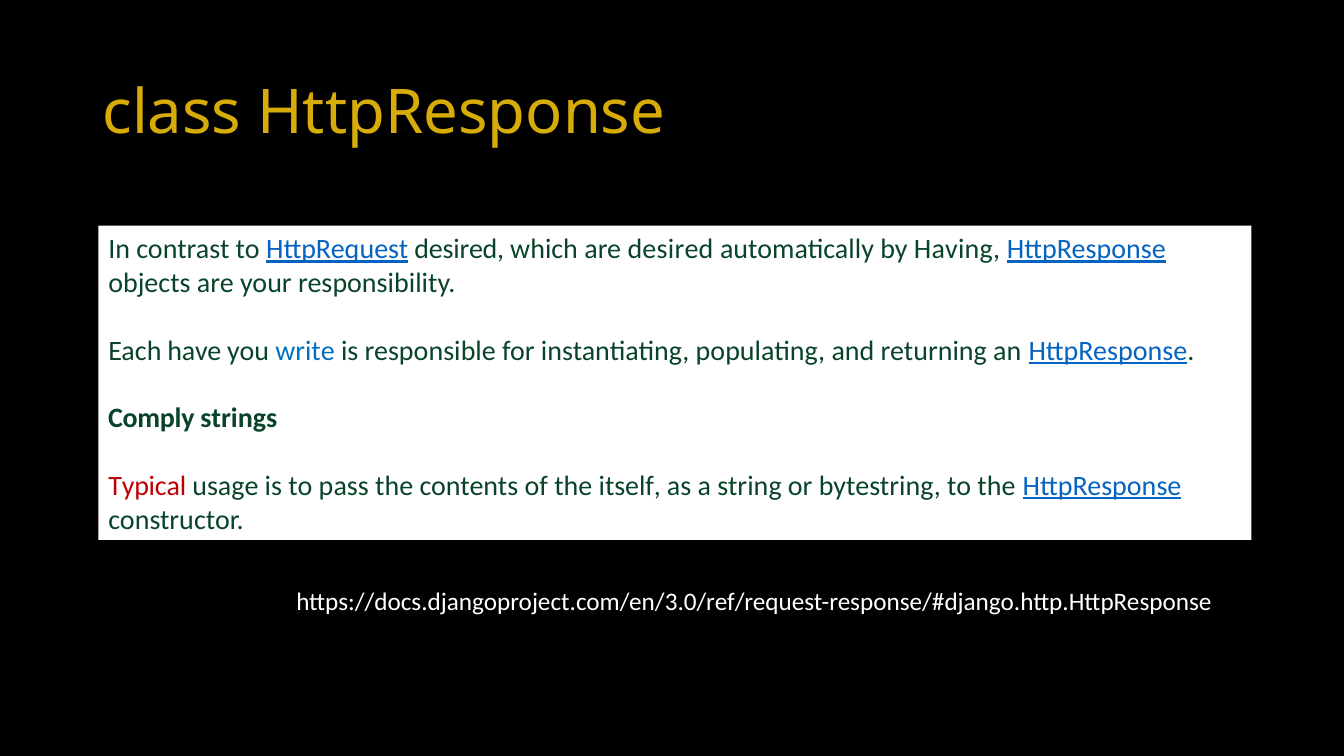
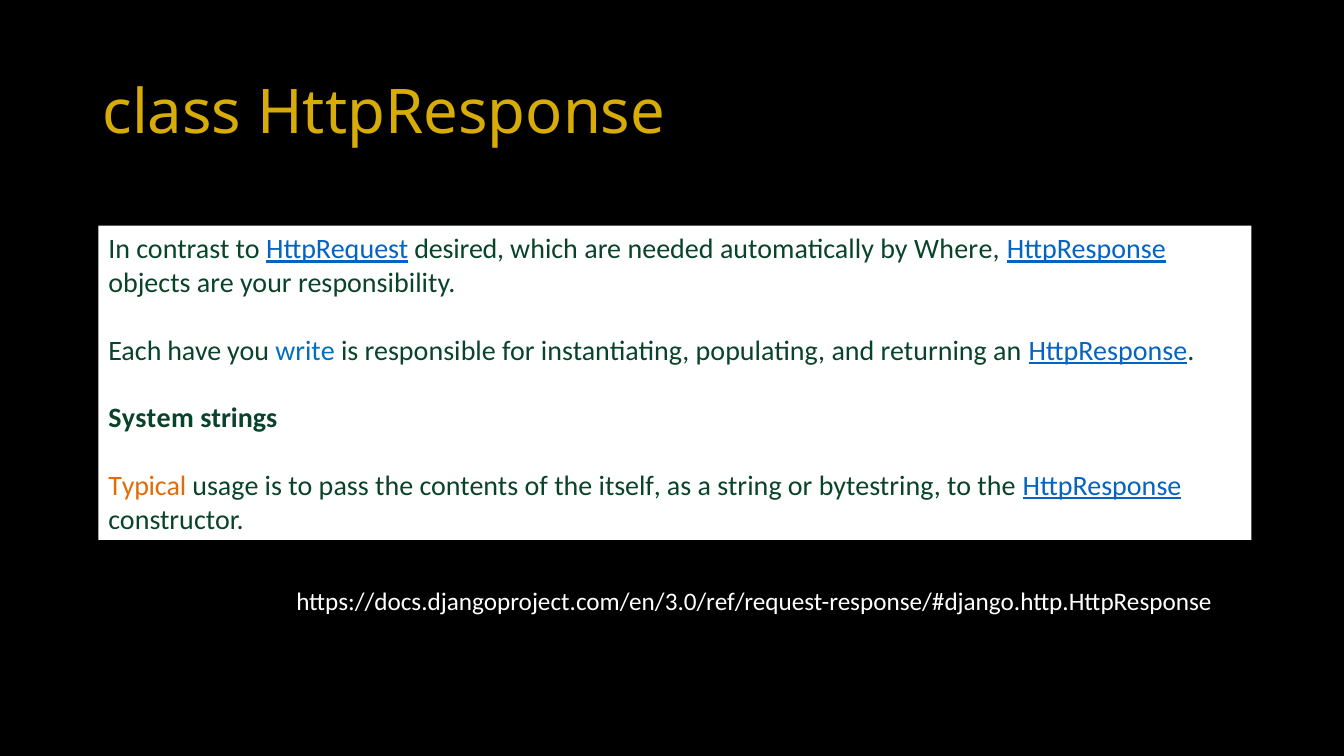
are desired: desired -> needed (671, 249)
Having: Having -> Where (957, 249)
Comply: Comply -> System (151, 419)
Typical colour: red -> orange (147, 486)
